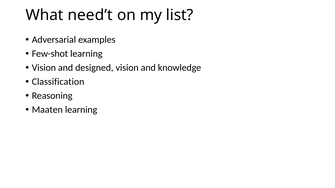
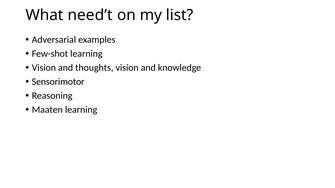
designed: designed -> thoughts (94, 68)
Classification: Classification -> Sensorimotor (58, 82)
